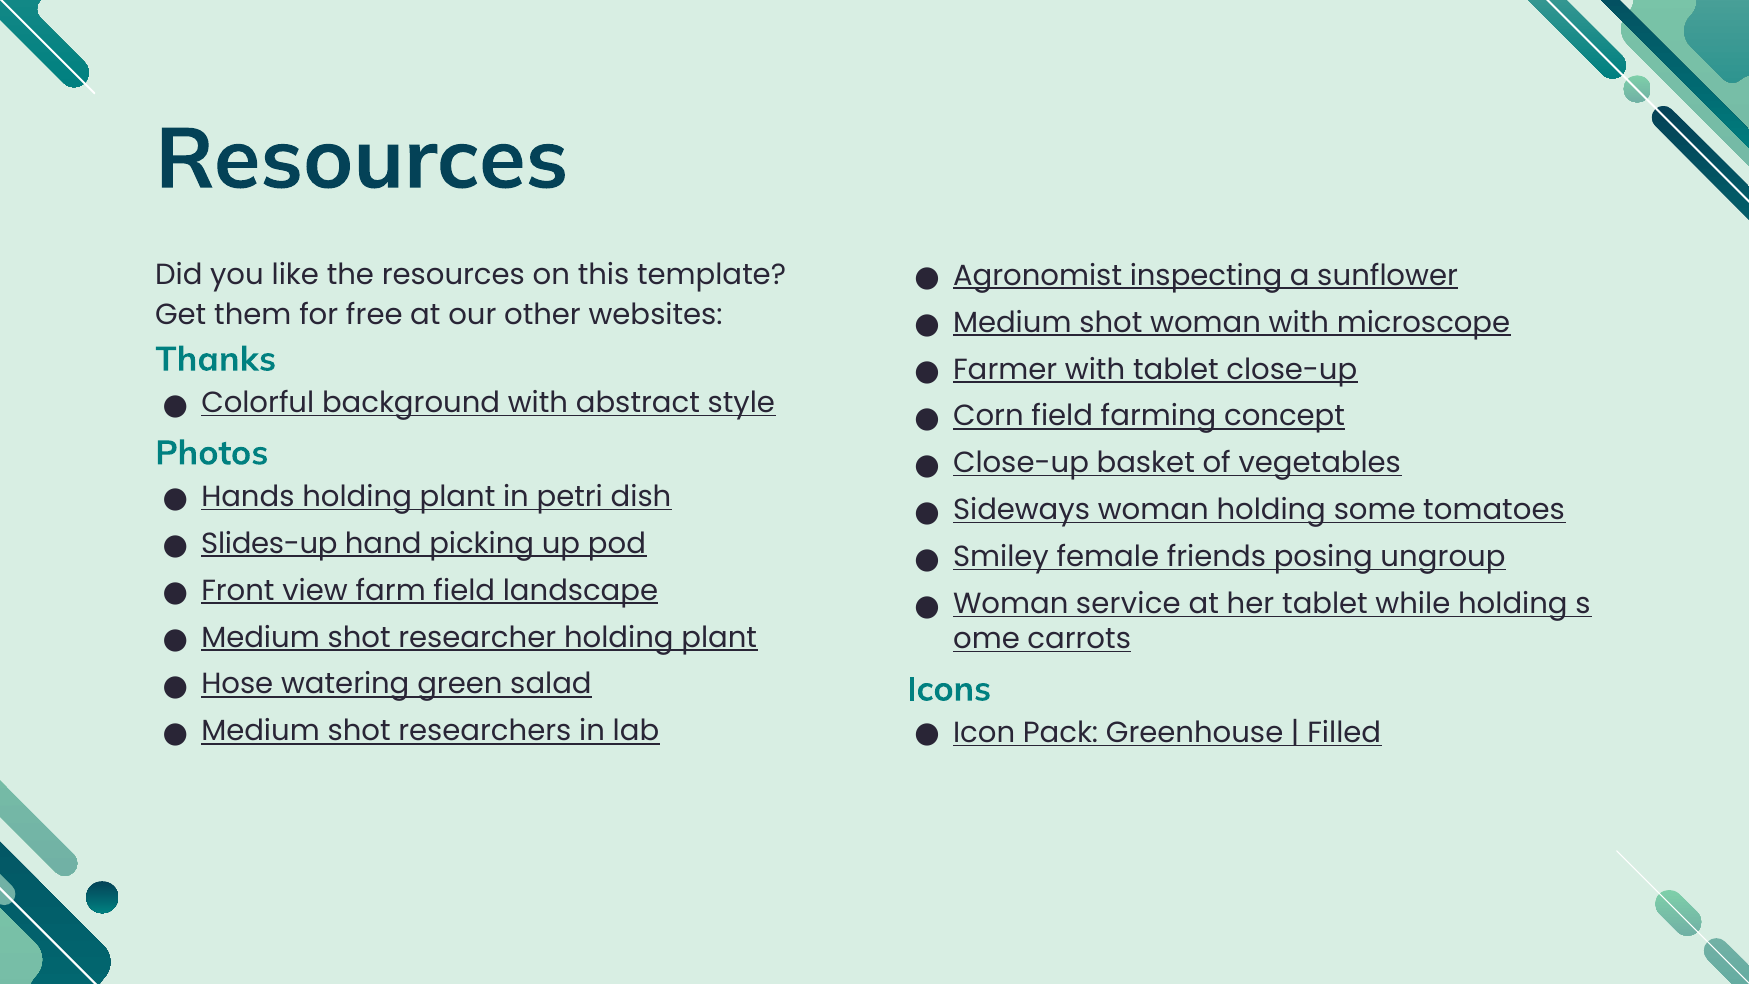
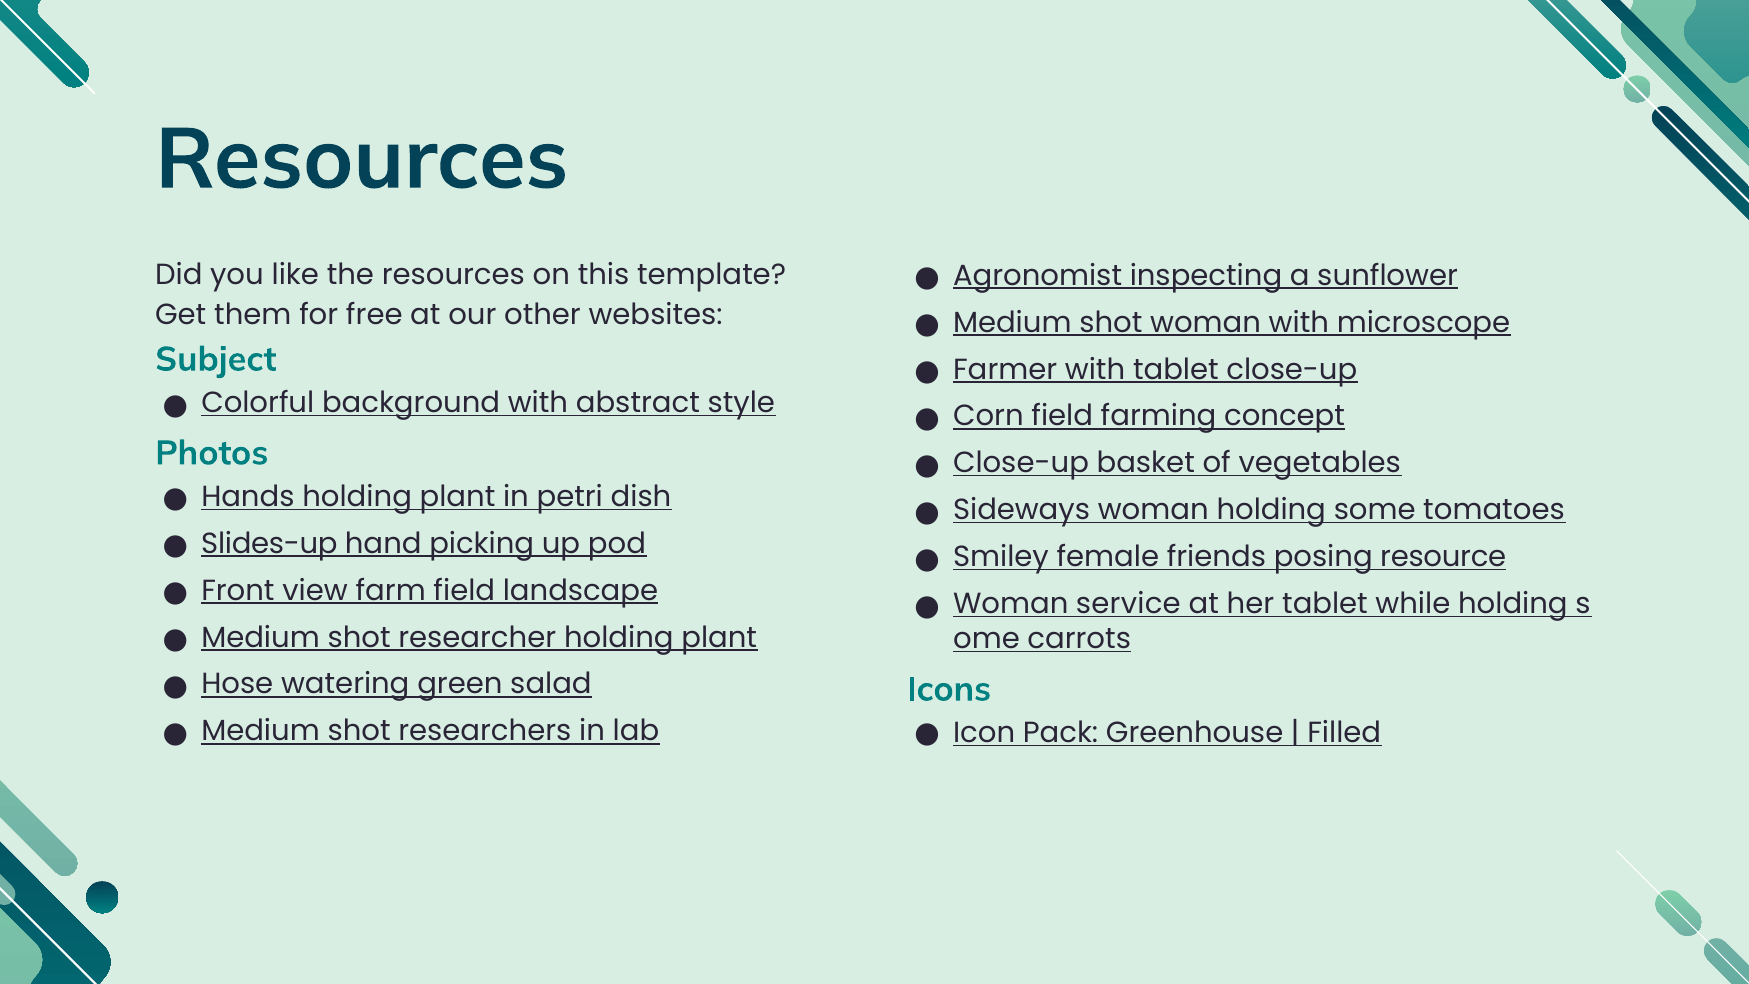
Thanks: Thanks -> Subject (216, 359)
ungroup: ungroup -> resource (1443, 557)
